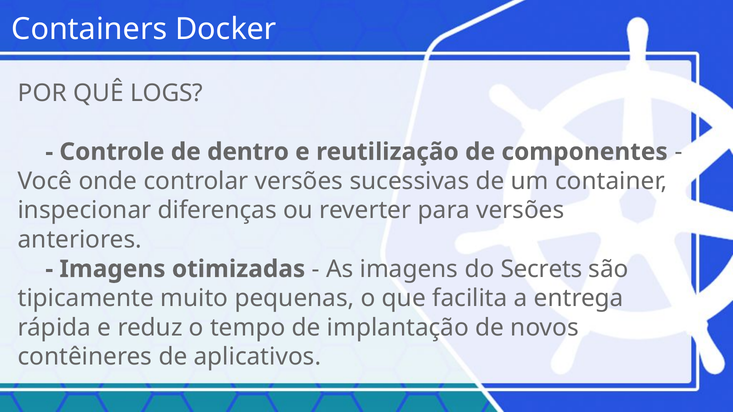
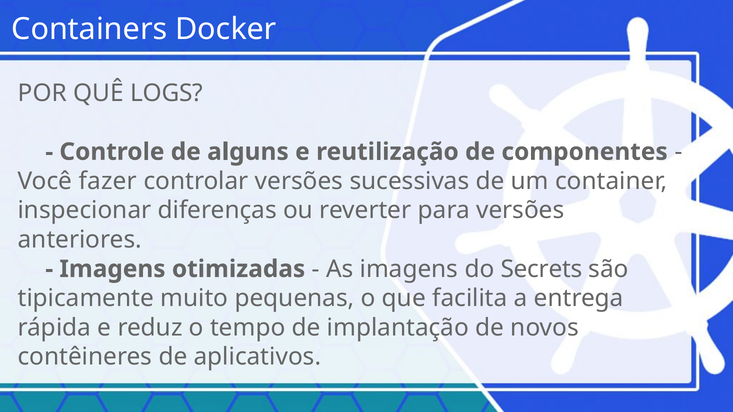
dentro: dentro -> alguns (248, 152)
onde: onde -> fazer (108, 181)
